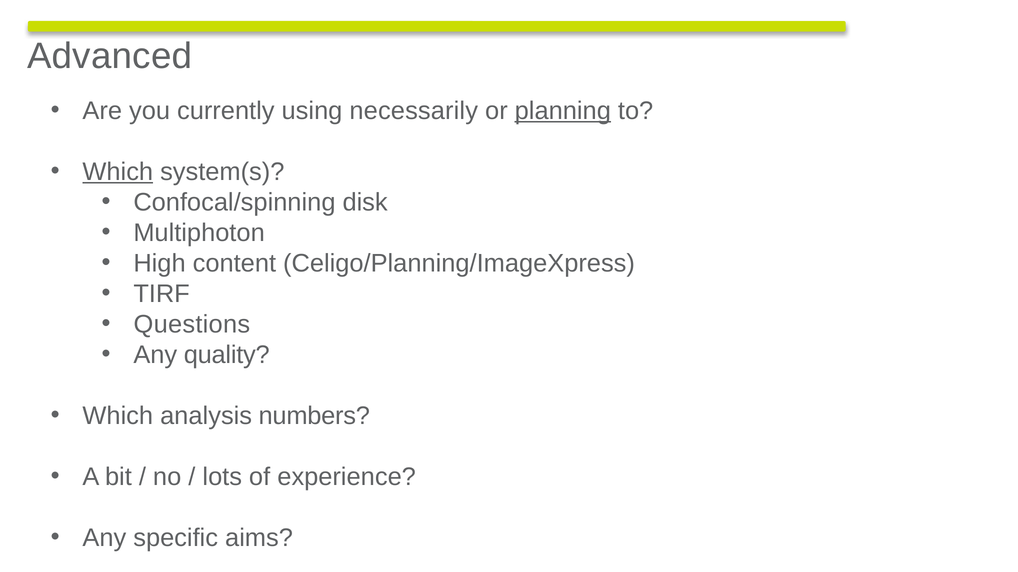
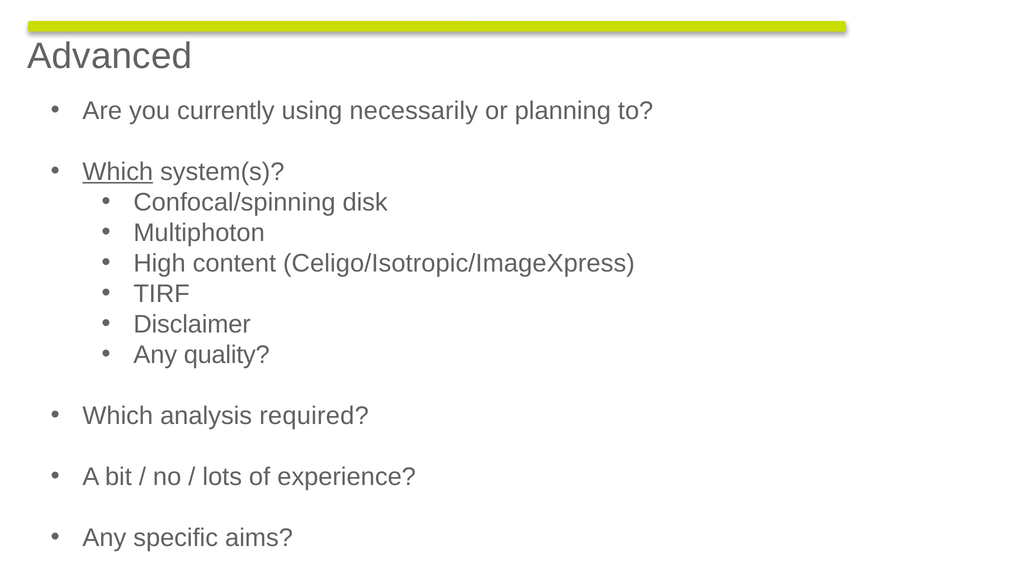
planning underline: present -> none (563, 111)
Celigo/Planning/ImageXpress: Celigo/Planning/ImageXpress -> Celigo/Isotropic/ImageXpress (459, 264)
Questions: Questions -> Disclaimer (192, 325)
numbers: numbers -> required (314, 416)
